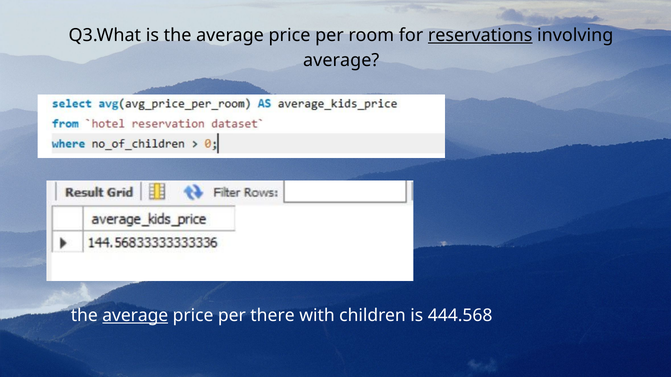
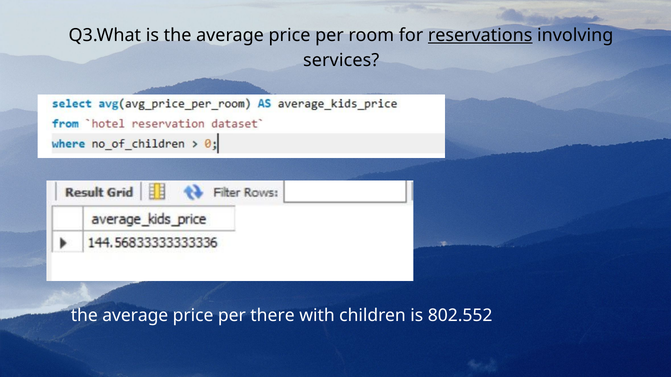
average: average -> services (341, 60)
average underline: present -> none (135, 316)
444.568: 444.568 -> 802.552 (460, 316)
